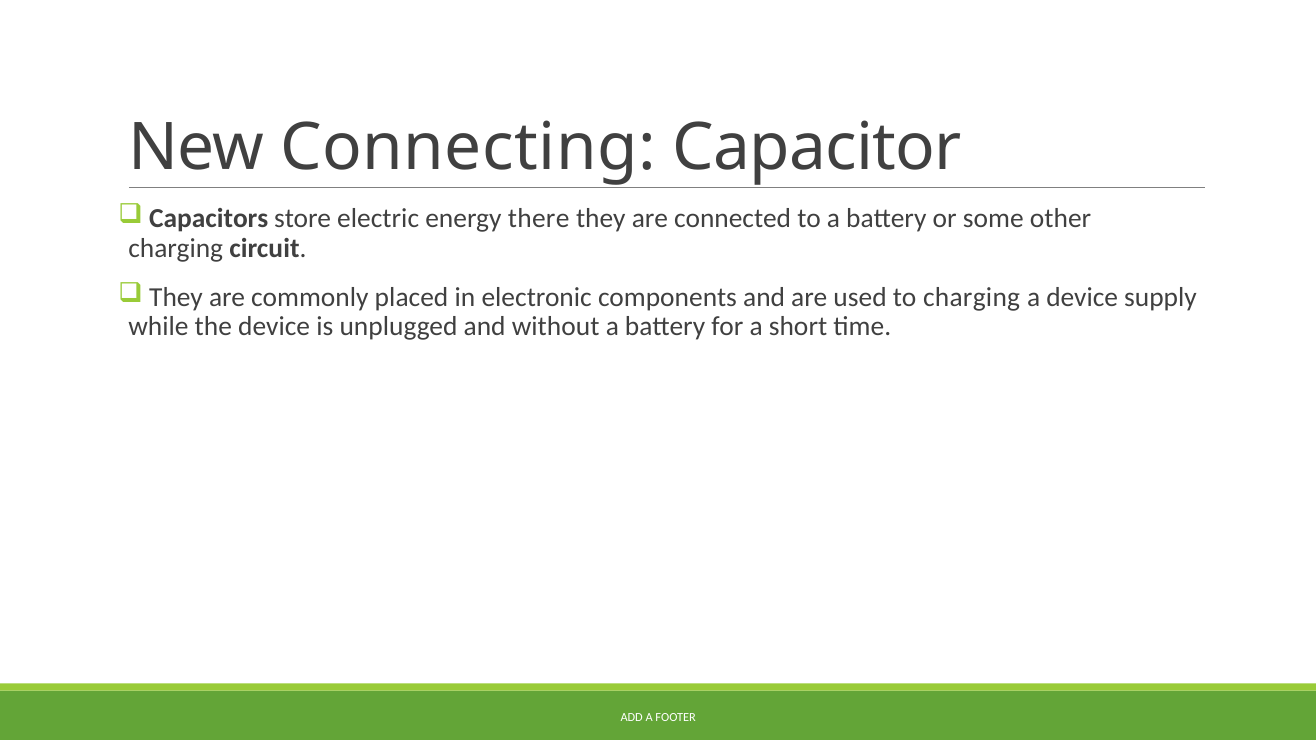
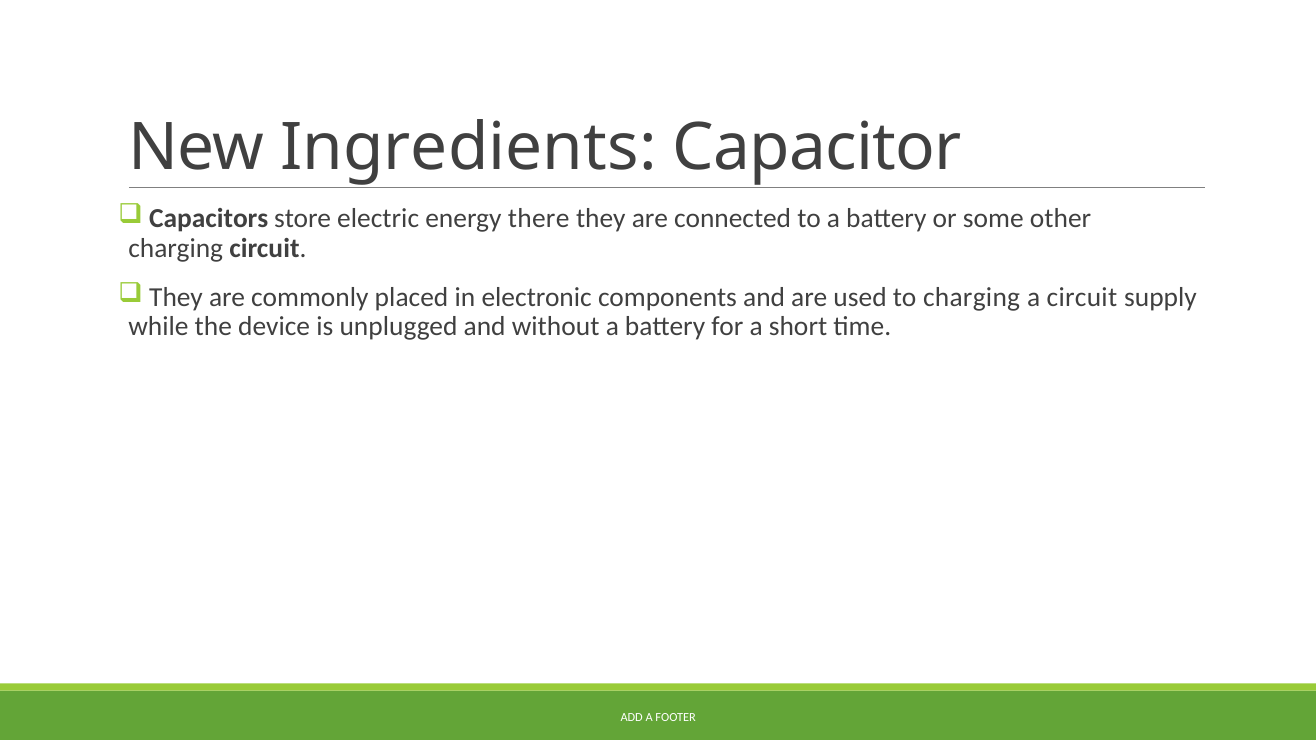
Connecting: Connecting -> Ingredients (468, 147)
a device: device -> circuit (1082, 297)
